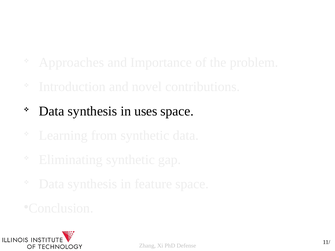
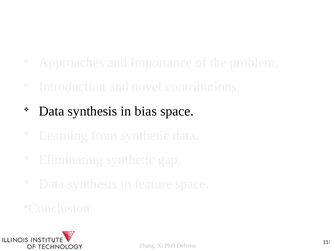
uses: uses -> bias (146, 111)
